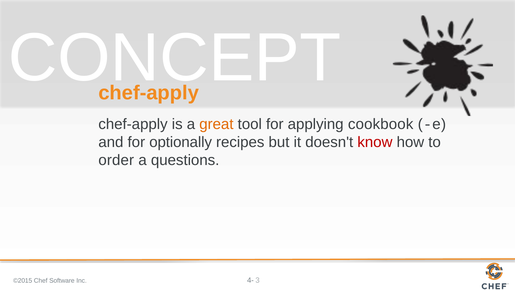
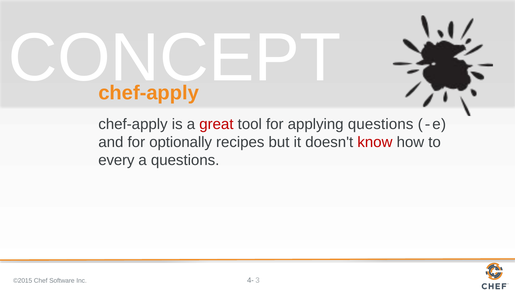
great colour: orange -> red (216, 124)
applying cookbook: cookbook -> questions (381, 124)
order: order -> every (116, 160)
